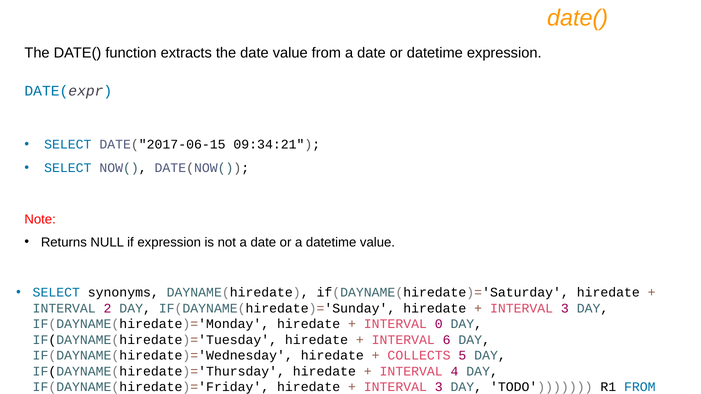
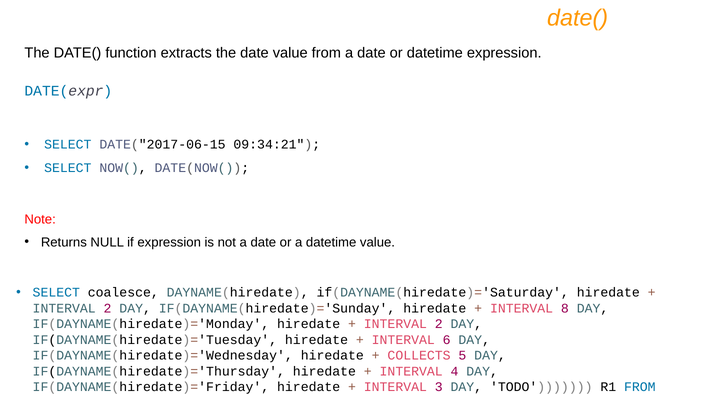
synonyms: synonyms -> coalesce (123, 293)
3: 3 -> 8 (565, 308)
0: 0 -> 2 (439, 324)
